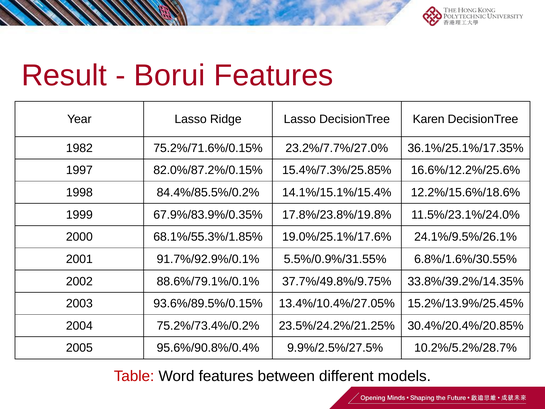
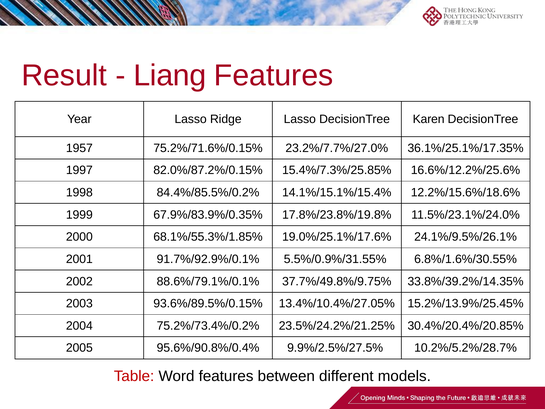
Borui: Borui -> Liang (170, 75)
1982: 1982 -> 1957 (79, 148)
